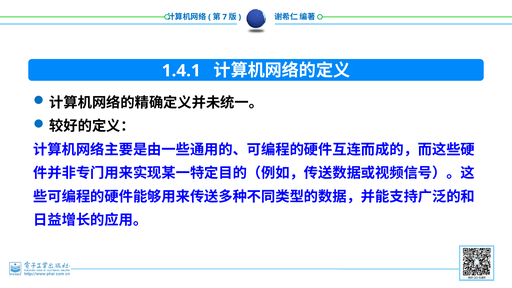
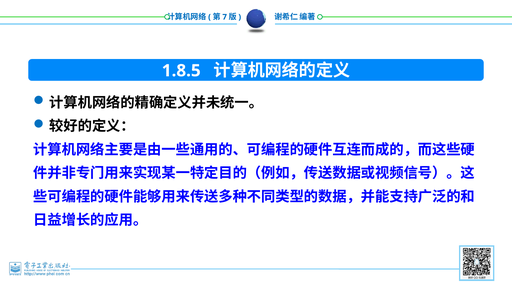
1.4.1: 1.4.1 -> 1.8.5 (181, 71)
